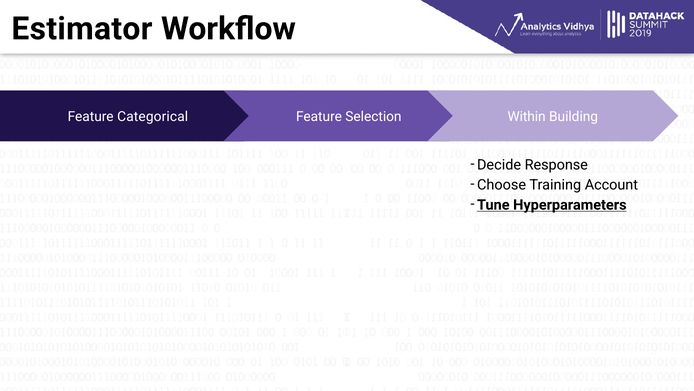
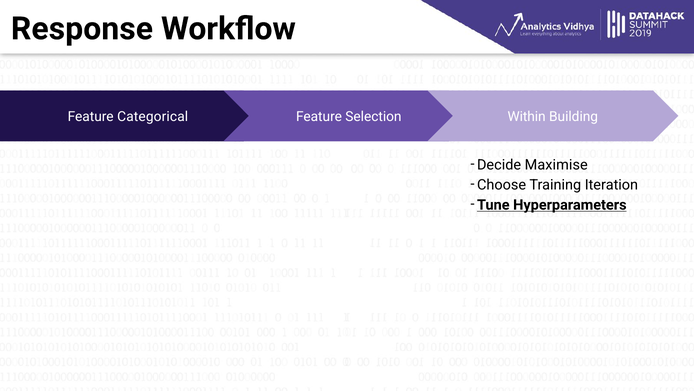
Estimator: Estimator -> Response (82, 29)
Response: Response -> Maximise (556, 165)
Account: Account -> Iteration (611, 185)
